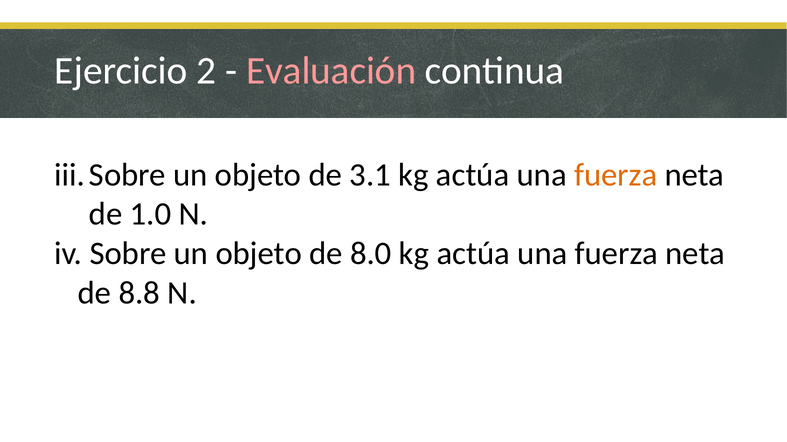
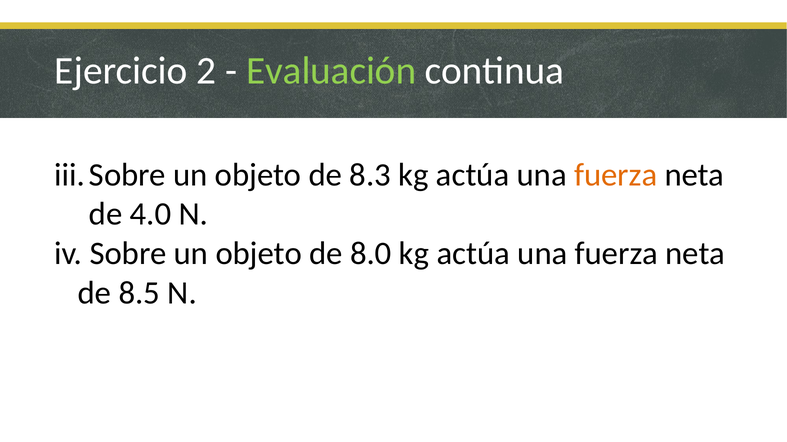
Evaluación colour: pink -> light green (331, 71)
3.1: 3.1 -> 8.3 (370, 175)
1.0: 1.0 -> 4.0 (150, 214)
8.8: 8.8 -> 8.5 (139, 293)
